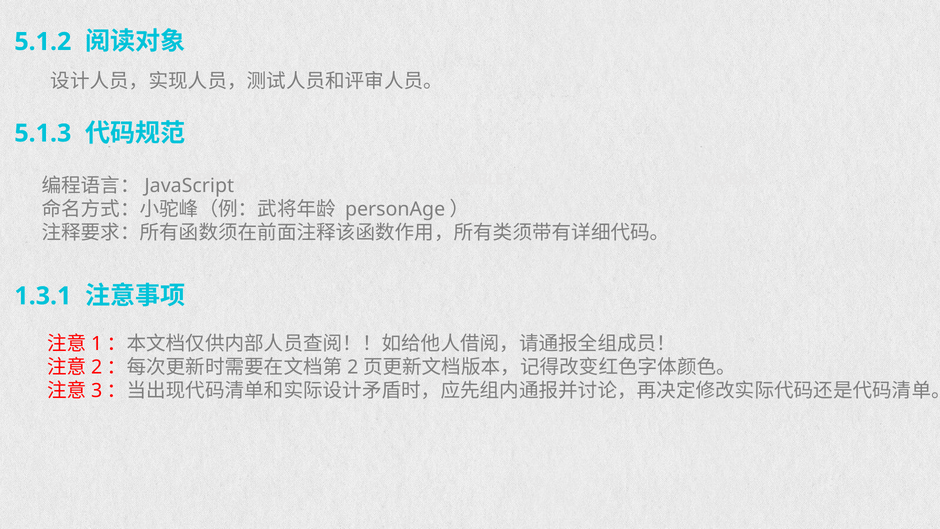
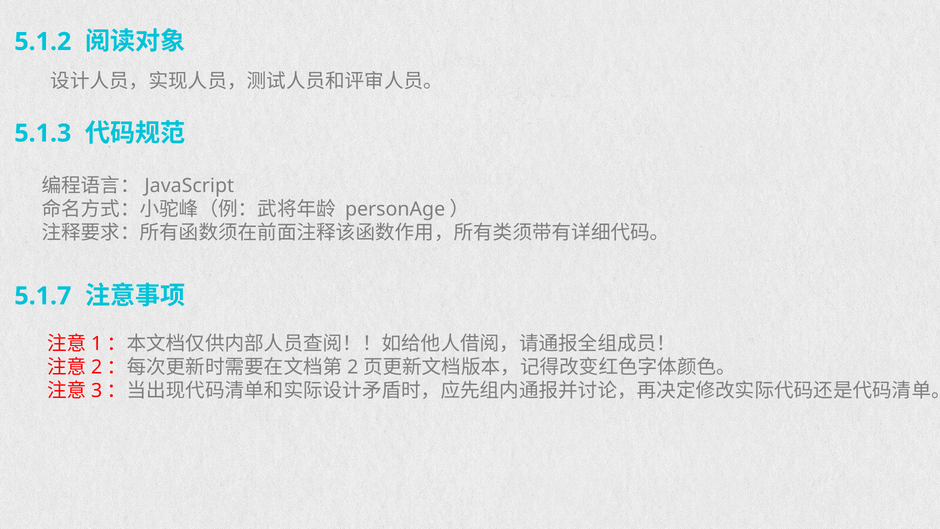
1.3.1: 1.3.1 -> 5.1.7 (43, 296)
